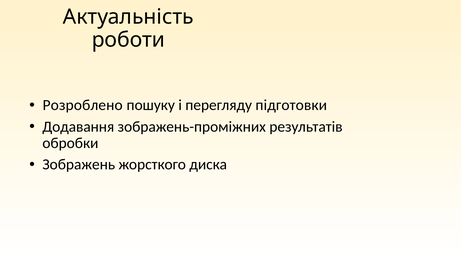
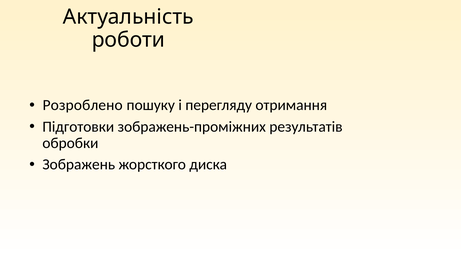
підготовки: підготовки -> отримання (291, 105)
Додавання: Додавання -> Підготовки (78, 127)
